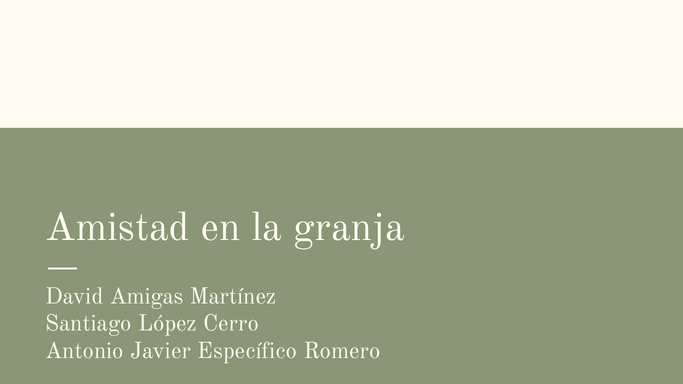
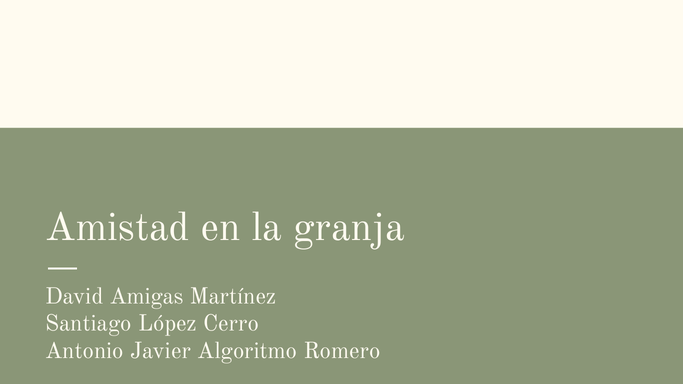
Específico: Específico -> Algoritmo (247, 351)
